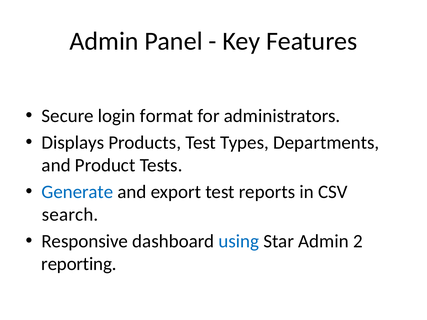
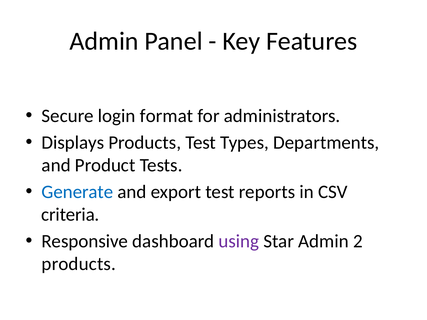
search: search -> criteria (70, 215)
using colour: blue -> purple (239, 241)
reporting: reporting -> products (79, 264)
